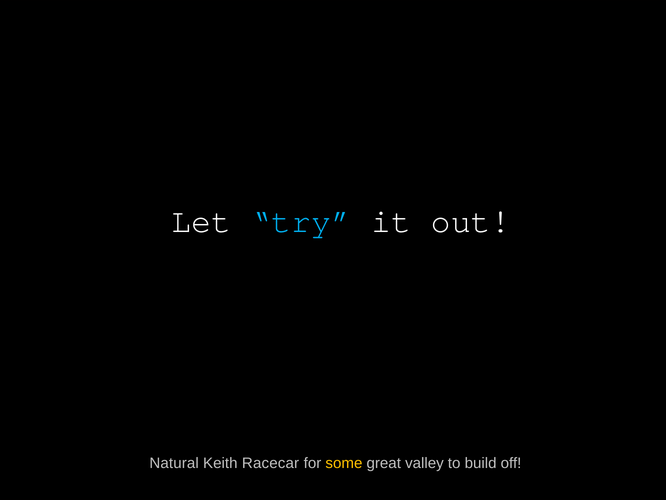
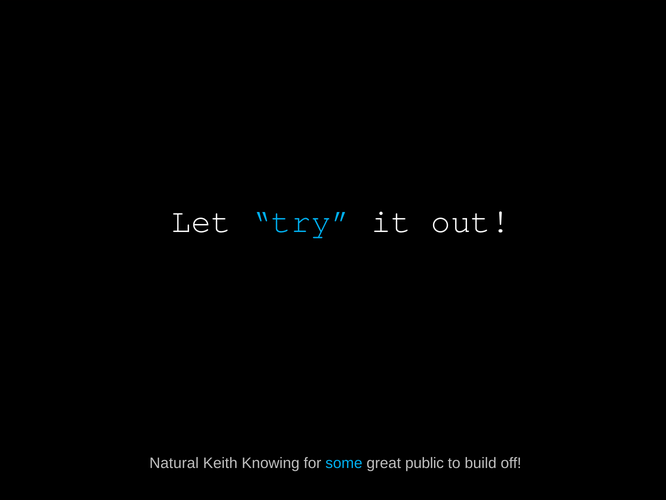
Racecar: Racecar -> Knowing (271, 463)
some colour: yellow -> light blue (344, 463)
valley: valley -> public (425, 463)
